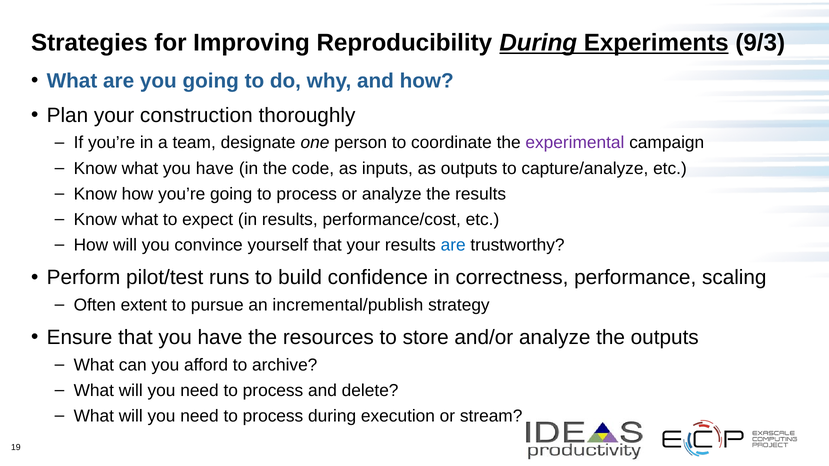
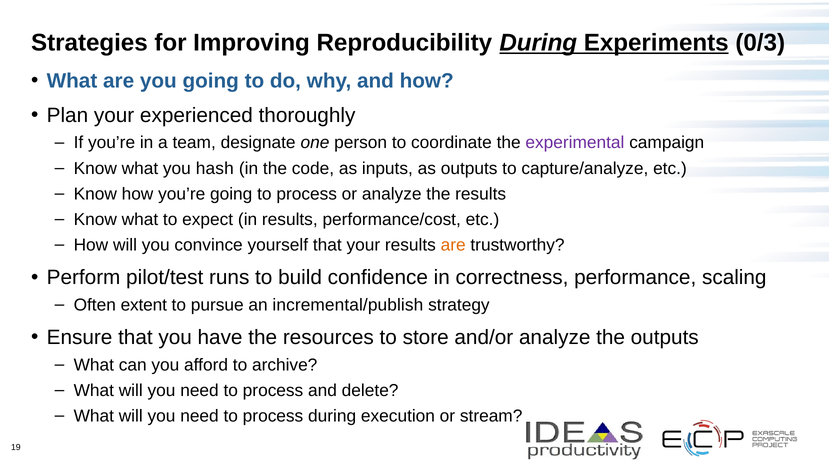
9/3: 9/3 -> 0/3 (760, 43)
construction: construction -> experienced (196, 115)
what you have: have -> hash (215, 168)
are colour: blue -> orange (453, 245)
